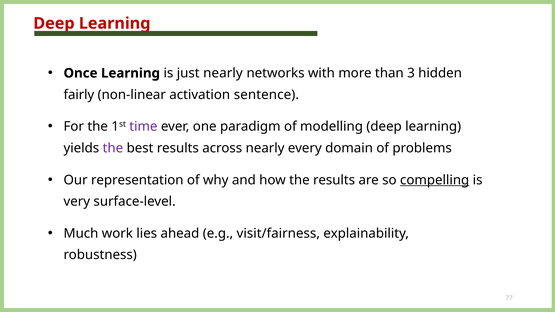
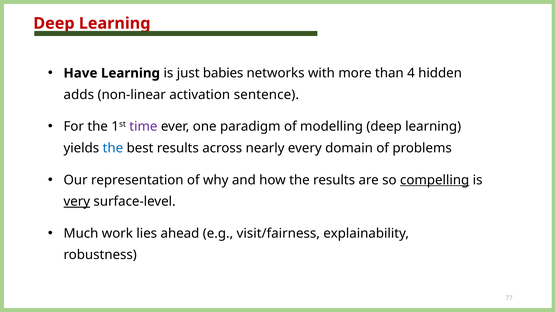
Once: Once -> Have (80, 73)
just nearly: nearly -> babies (223, 73)
3: 3 -> 4 (411, 73)
fairly: fairly -> adds (79, 95)
the colour: purple -> blue (113, 148)
very underline: none -> present (77, 202)
